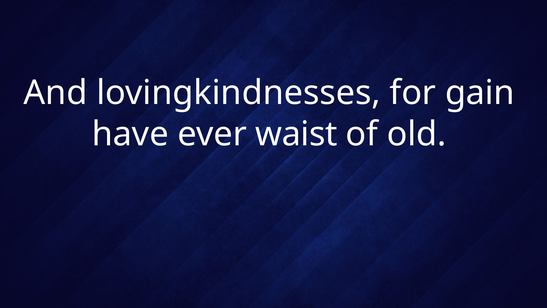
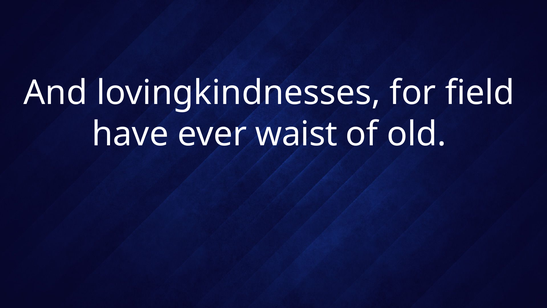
gain: gain -> field (480, 93)
